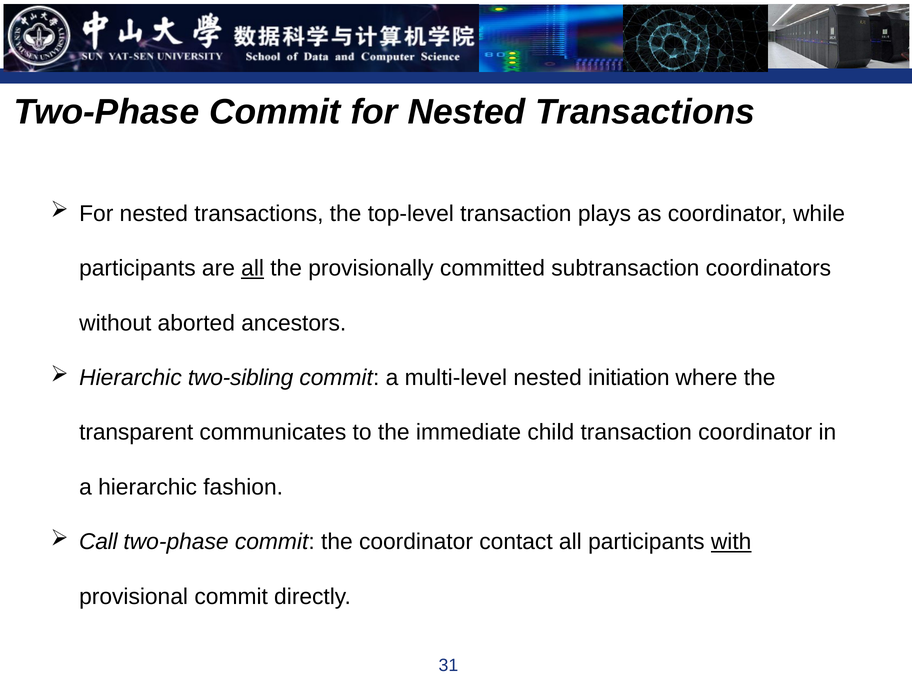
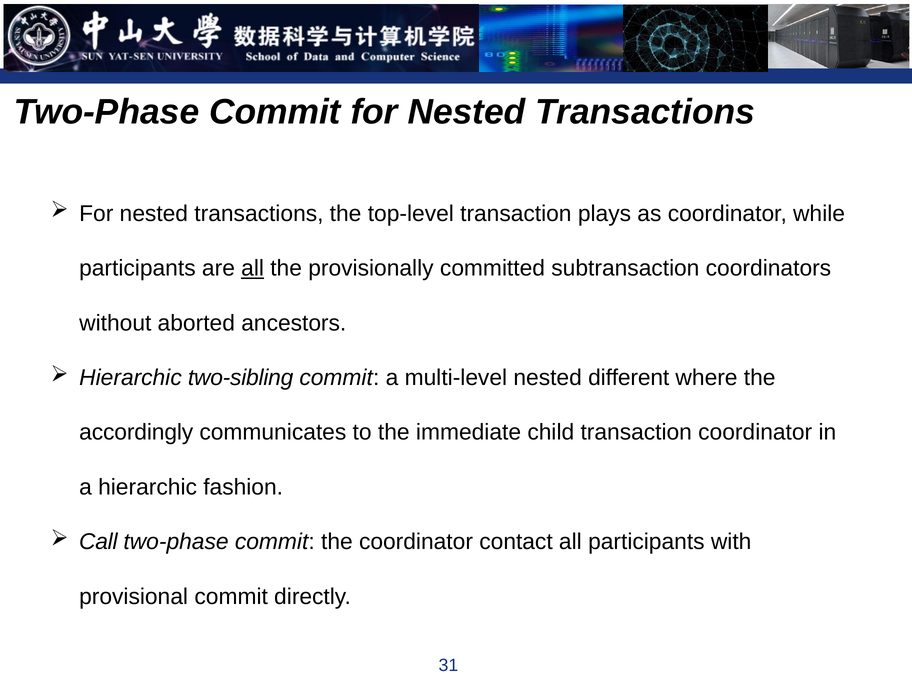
initiation: initiation -> different (629, 378)
transparent: transparent -> accordingly (136, 432)
with underline: present -> none (731, 542)
